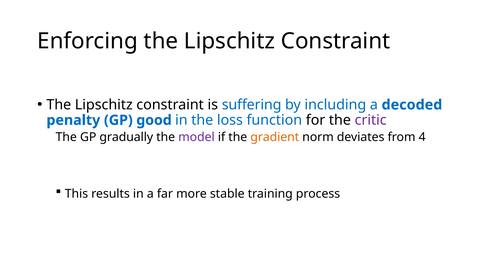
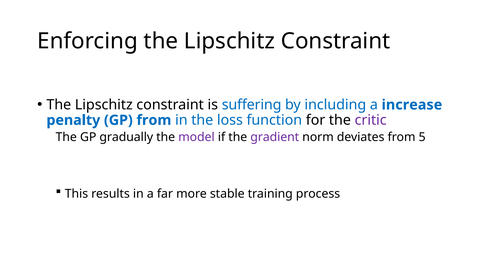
decoded: decoded -> increase (412, 105)
GP good: good -> from (154, 120)
gradient colour: orange -> purple (275, 137)
4: 4 -> 5 (422, 137)
